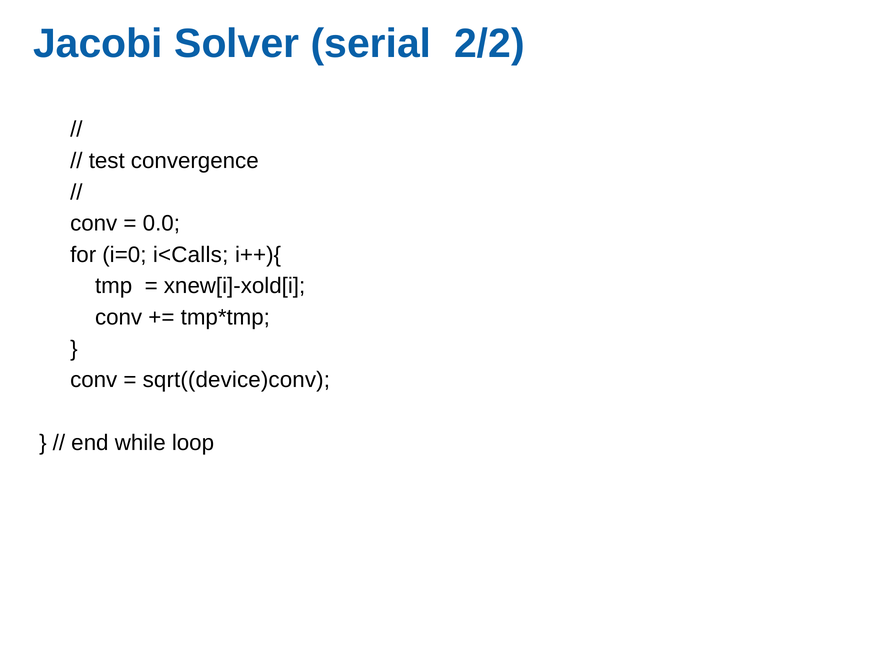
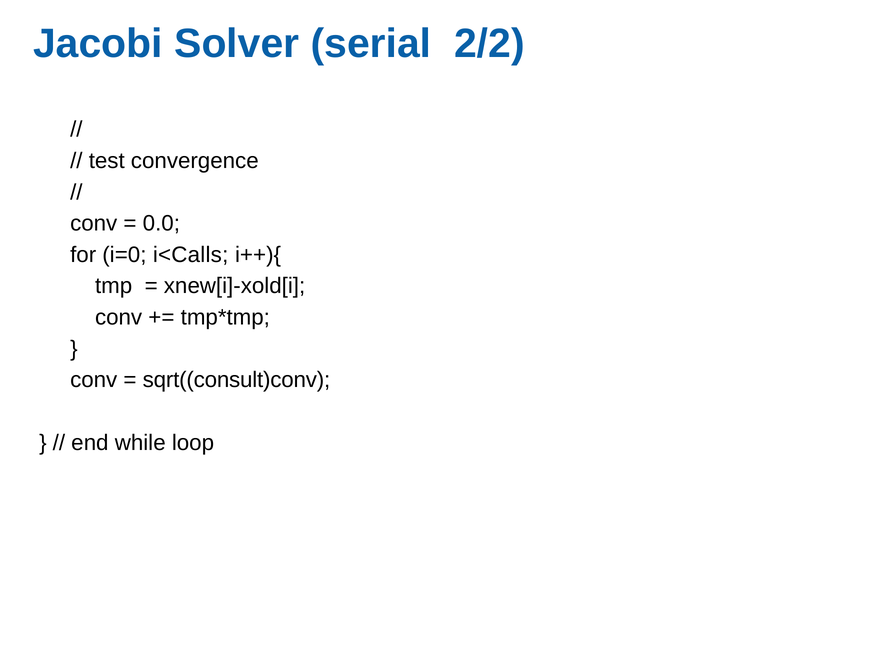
sqrt((device)conv: sqrt((device)conv -> sqrt((consult)conv (236, 380)
